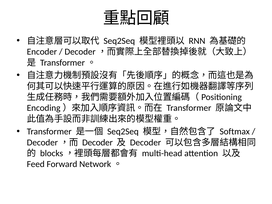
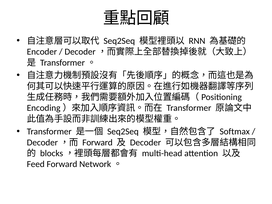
Decoder: Decoder -> Forward (97, 142)
